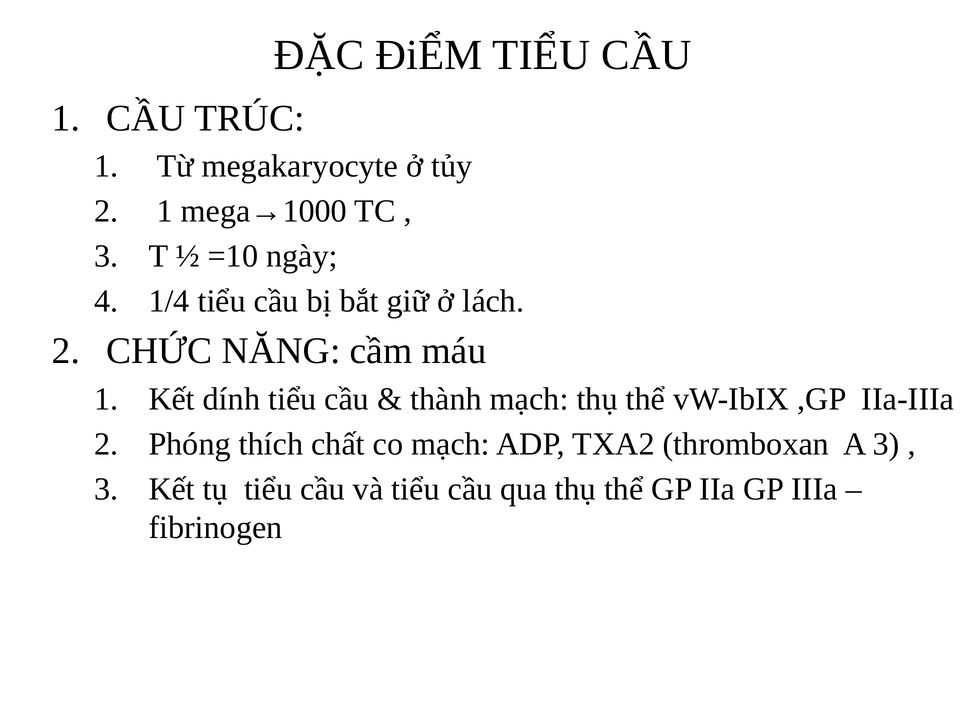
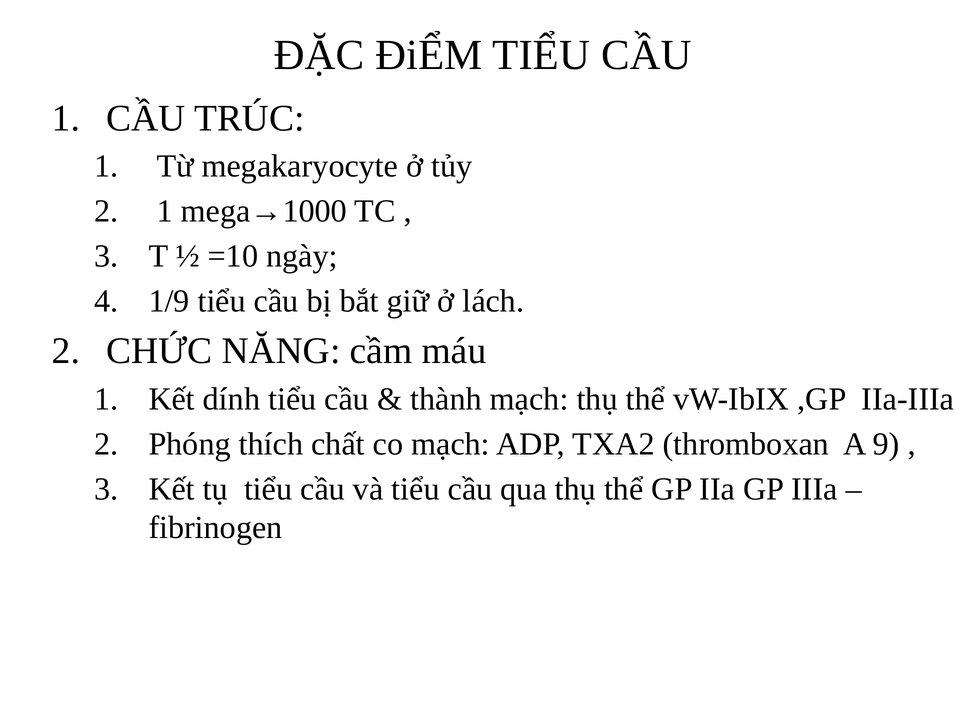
1/4: 1/4 -> 1/9 (169, 302)
A 3: 3 -> 9 (886, 444)
